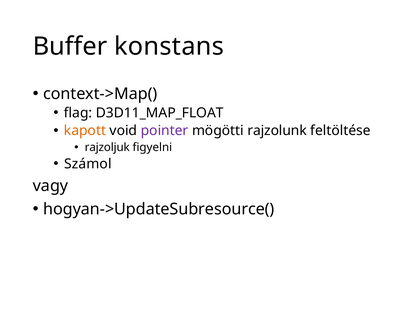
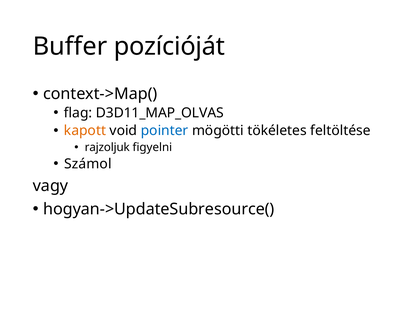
konstans: konstans -> pozícióját (169, 47)
D3D11_MAP_FLOAT: D3D11_MAP_FLOAT -> D3D11_MAP_OLVAS (160, 113)
pointer colour: purple -> blue (165, 131)
rajzolunk: rajzolunk -> tökéletes (277, 131)
